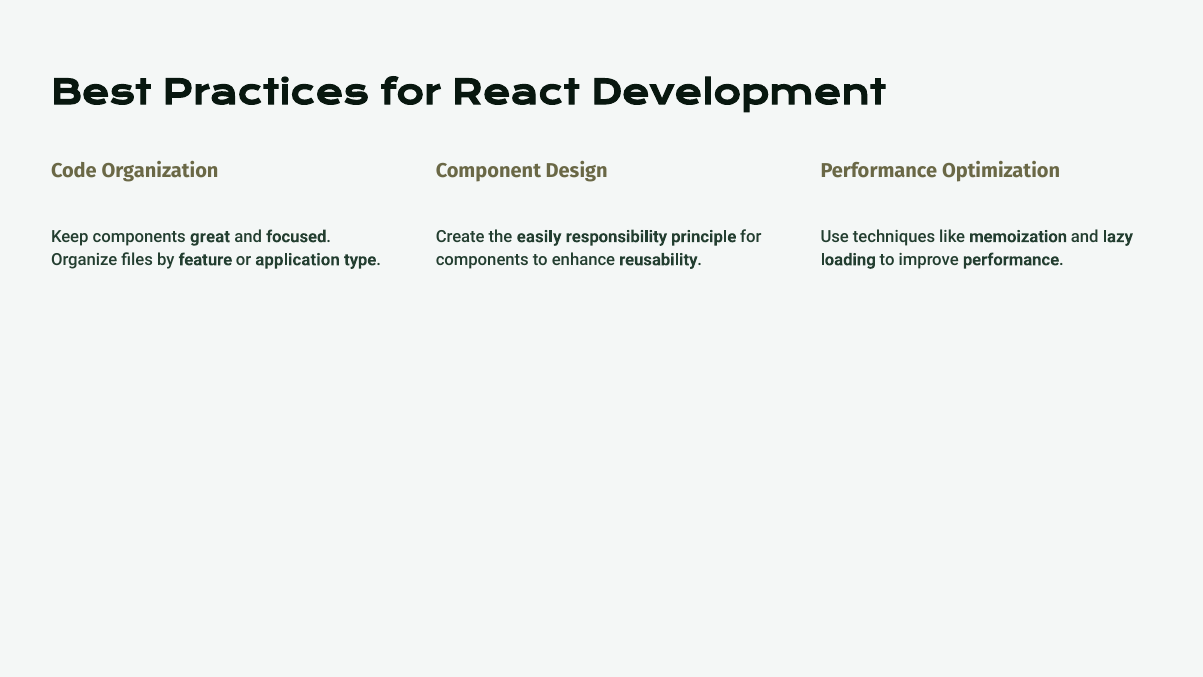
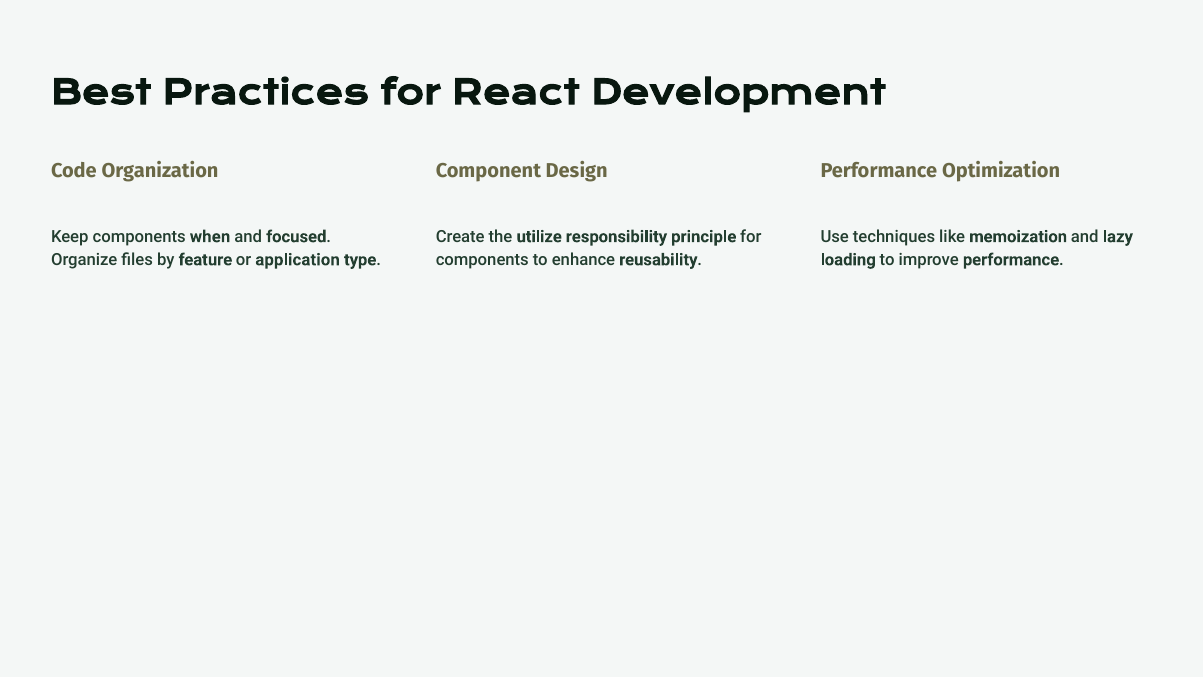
great: great -> when (210, 237)
easily: easily -> utilize (539, 237)
